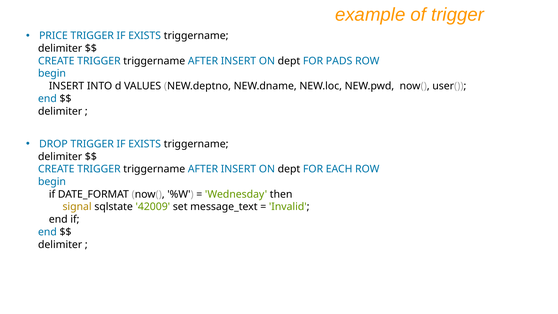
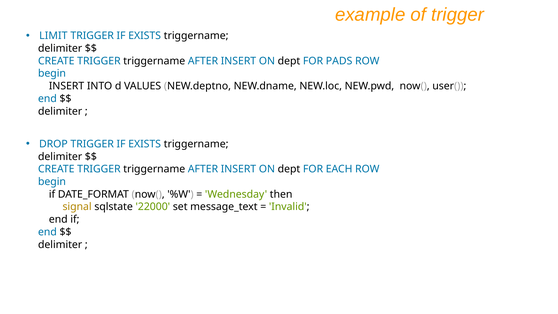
PRICE: PRICE -> LIMIT (53, 36)
42009: 42009 -> 22000 (153, 207)
